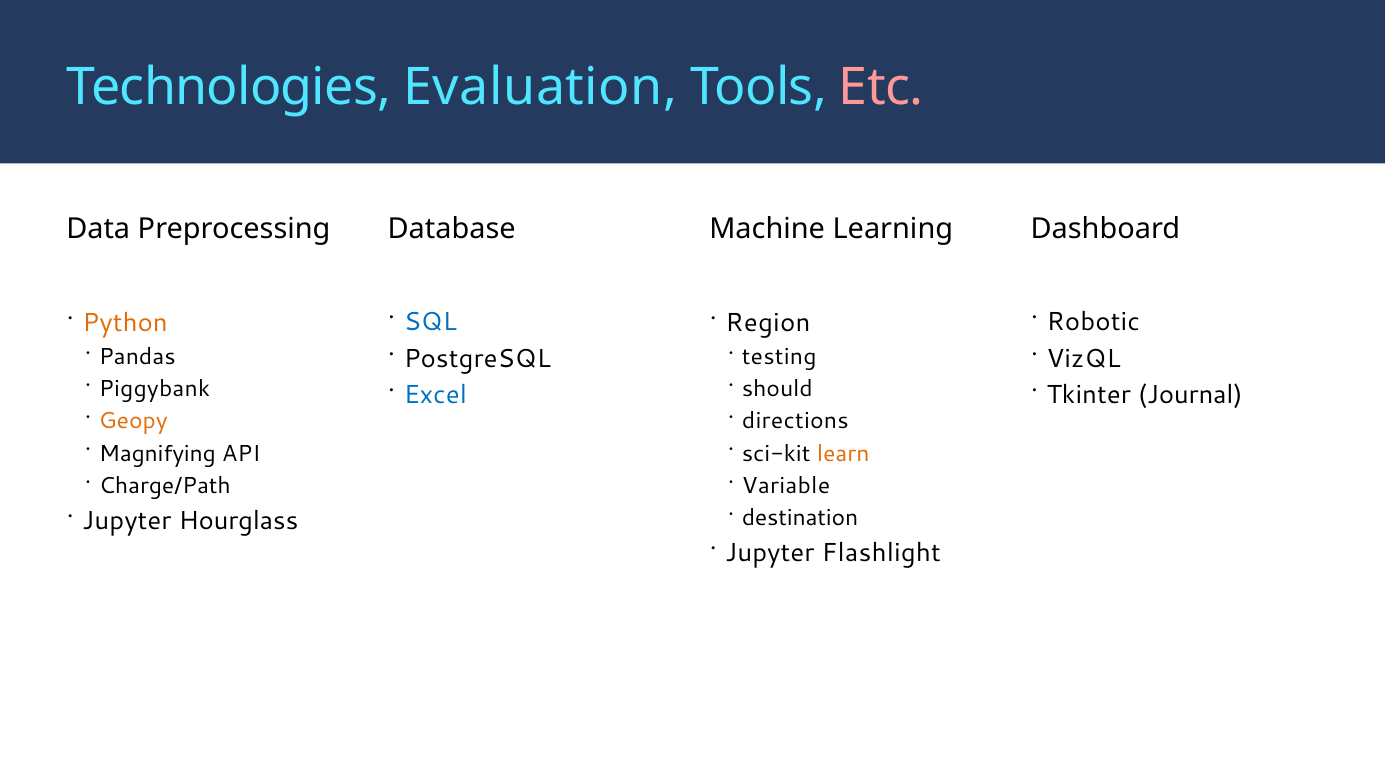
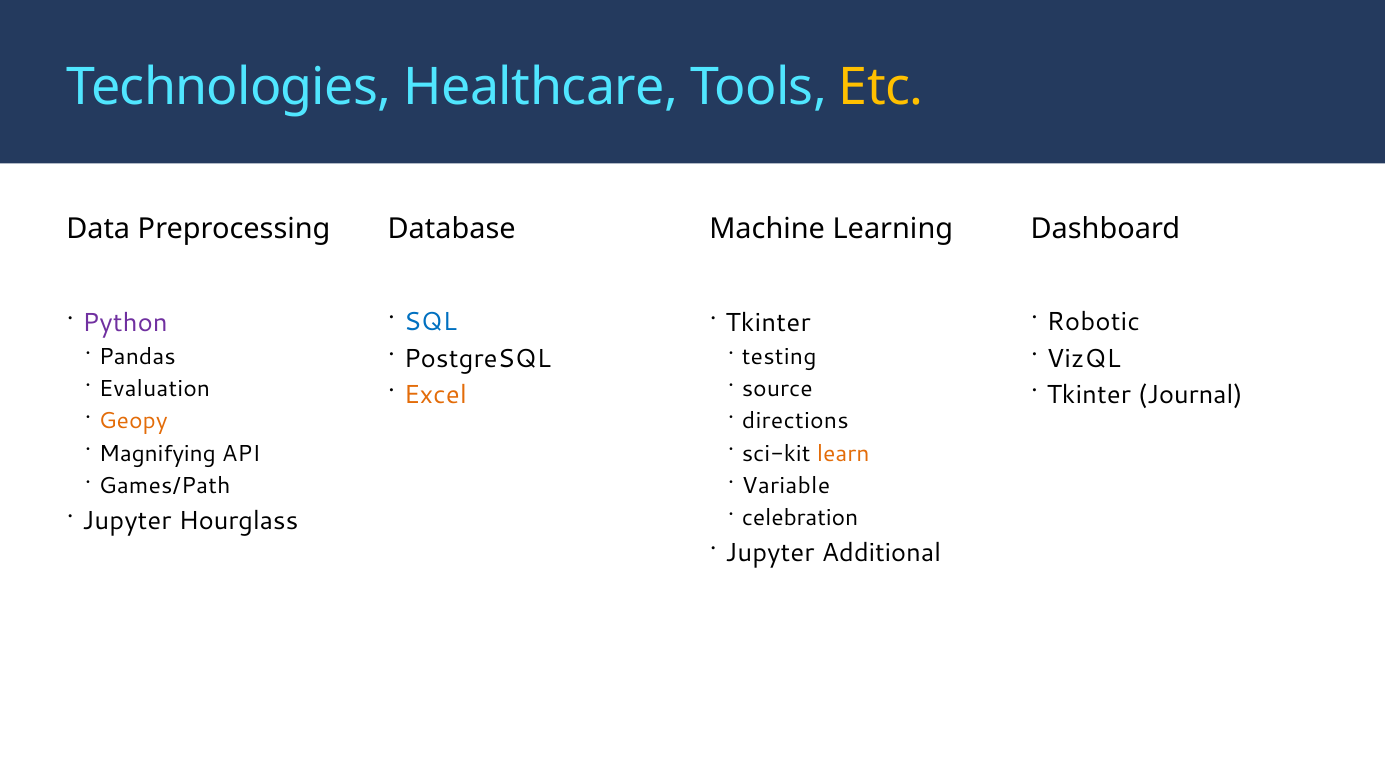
Evaluation: Evaluation -> Healthcare (541, 87)
Etc colour: pink -> yellow (881, 87)
Python colour: orange -> purple (125, 323)
Region: Region -> Tkinter (768, 323)
Piggybank: Piggybank -> Evaluation (155, 389)
should: should -> source (777, 389)
Excel colour: blue -> orange (435, 395)
Charge/Path: Charge/Path -> Games/Path (165, 486)
destination: destination -> celebration (800, 518)
Flashlight: Flashlight -> Additional (881, 553)
